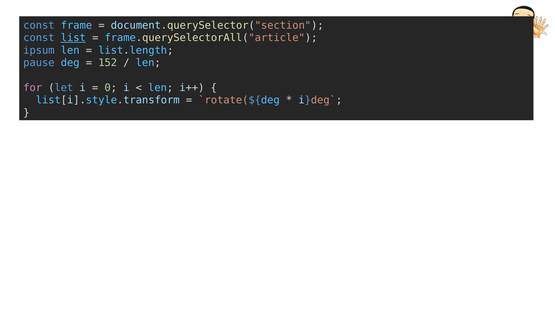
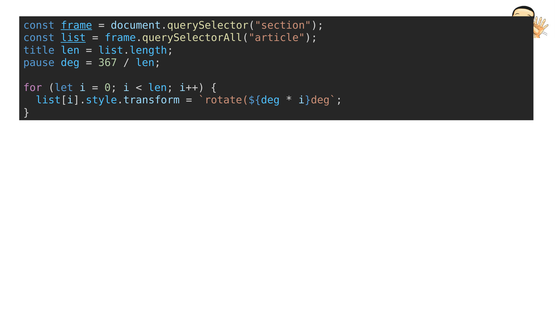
frame underline: none -> present (76, 25)
ipsum: ipsum -> title (39, 50)
152: 152 -> 367 (108, 63)
